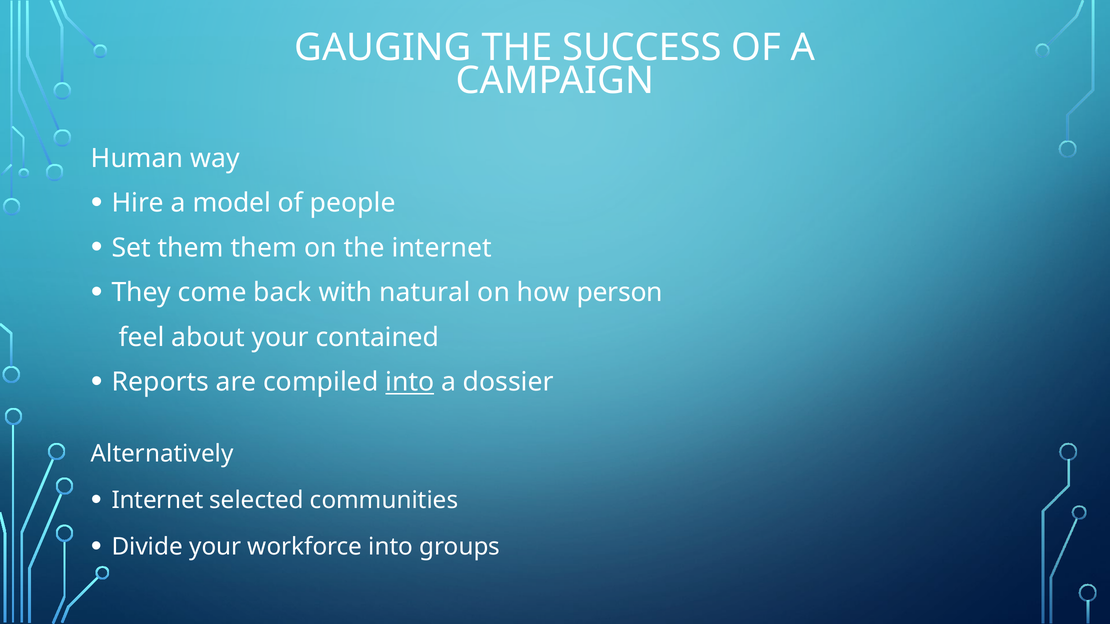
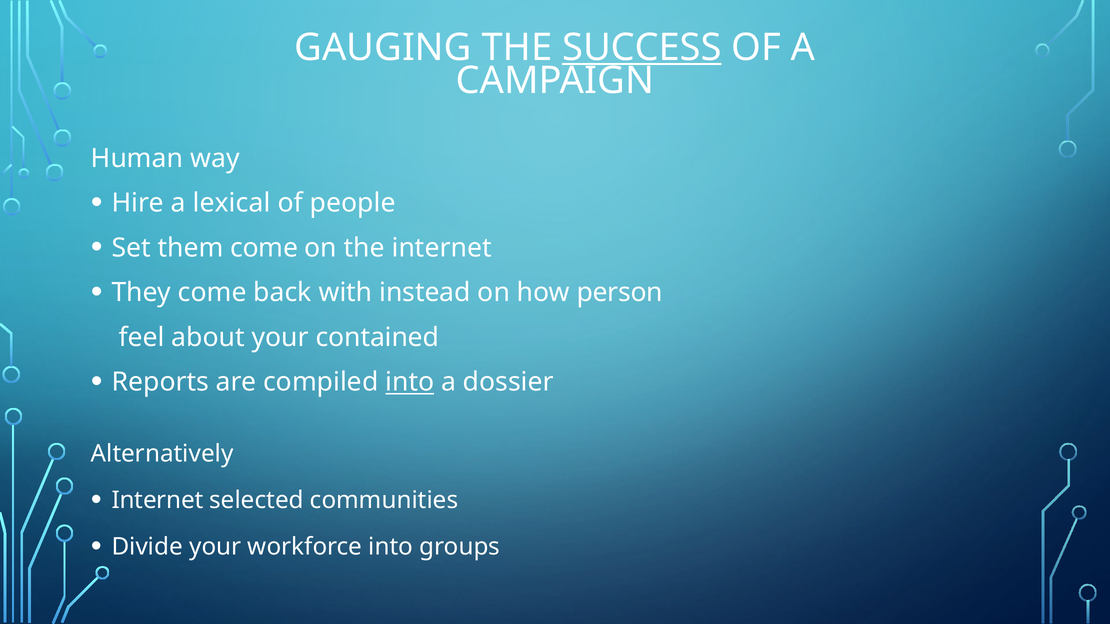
SUCCESS underline: none -> present (642, 48)
model: model -> lexical (232, 203)
them them: them -> come (264, 248)
natural: natural -> instead (425, 293)
